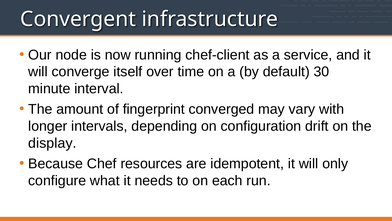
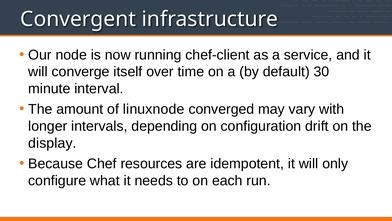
fingerprint: fingerprint -> linuxnode (154, 109)
